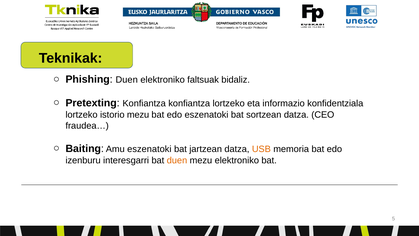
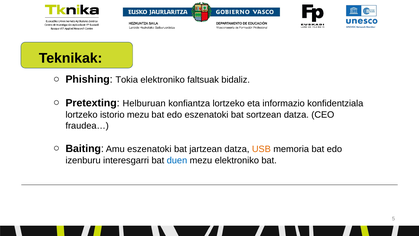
Phishing Duen: Duen -> Tokia (127, 80)
Pretexting Konfiantza: Konfiantza -> Helburuan (144, 103)
duen colour: orange -> blue (177, 160)
